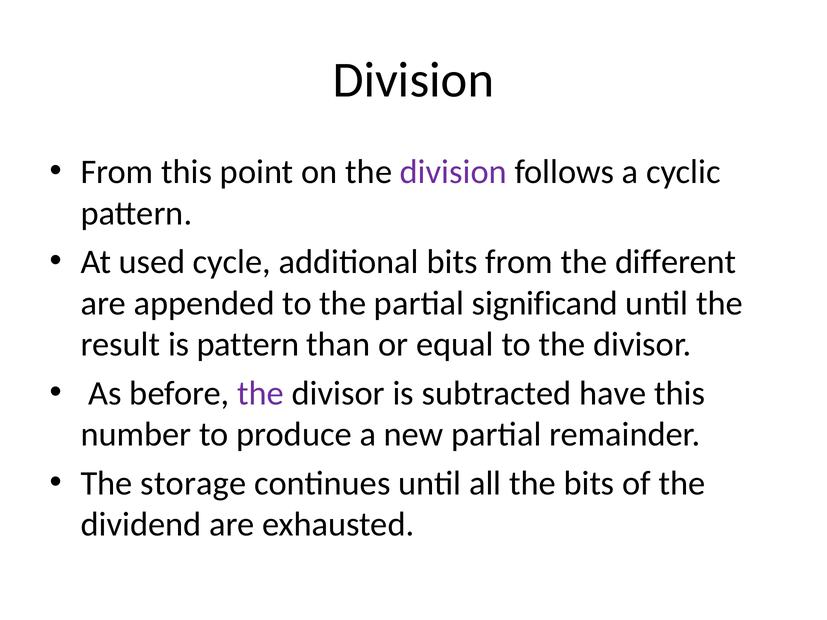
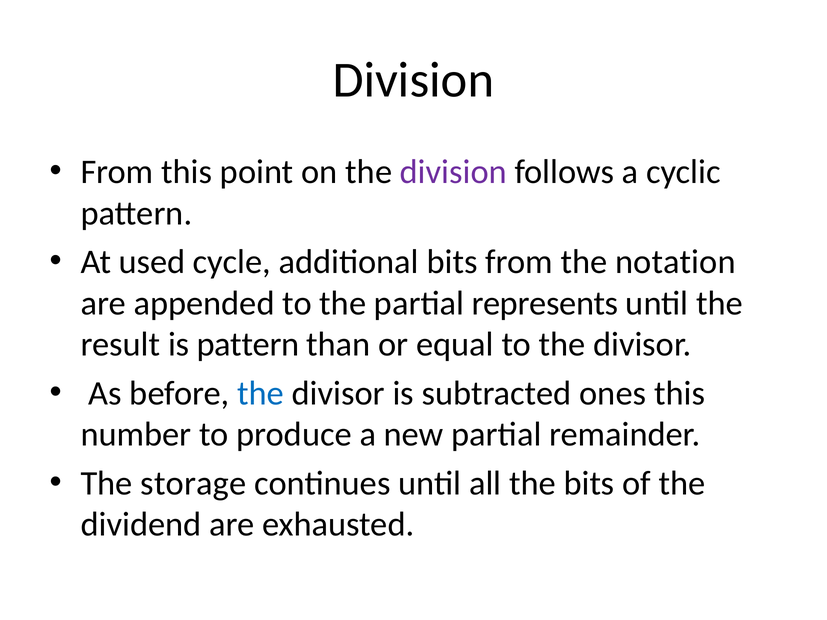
different: different -> notation (675, 262)
significand: significand -> represents (545, 303)
the colour: purple -> blue (261, 393)
have: have -> ones (613, 393)
